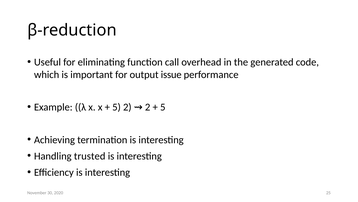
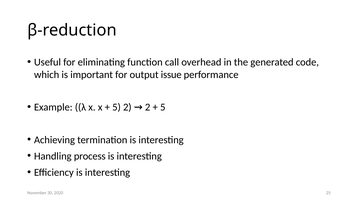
trusted: trusted -> process (90, 156)
